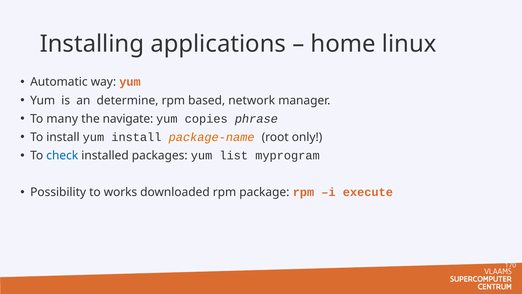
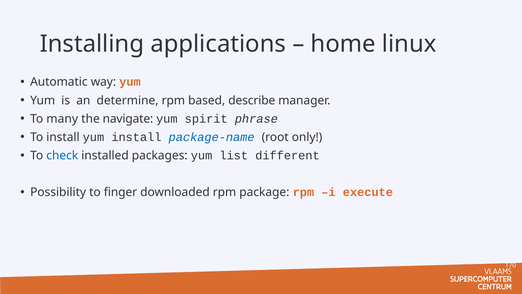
network: network -> describe (252, 100)
copies: copies -> spirit (206, 119)
package-name colour: orange -> blue (212, 137)
myprogram: myprogram -> different (287, 155)
works: works -> finger (120, 192)
